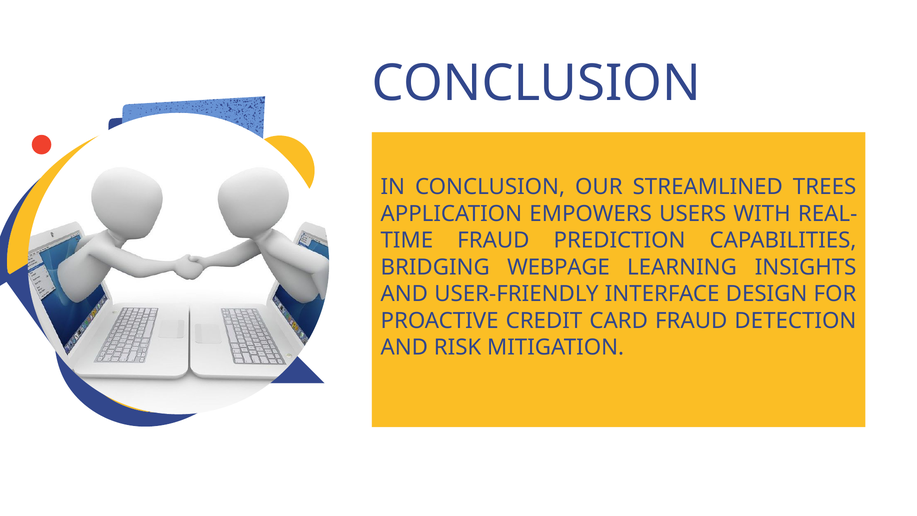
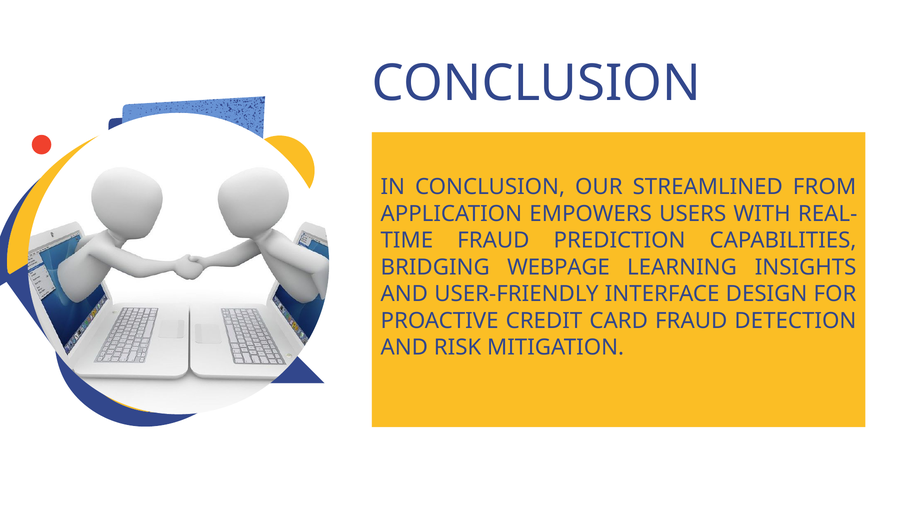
TREES: TREES -> FROM (825, 187)
